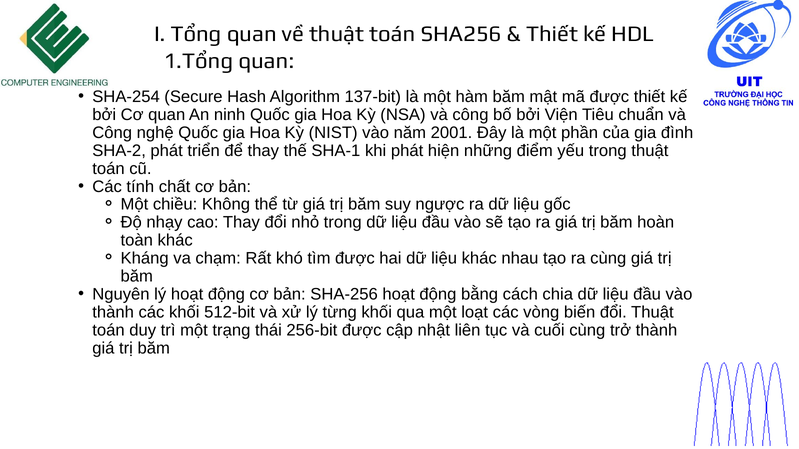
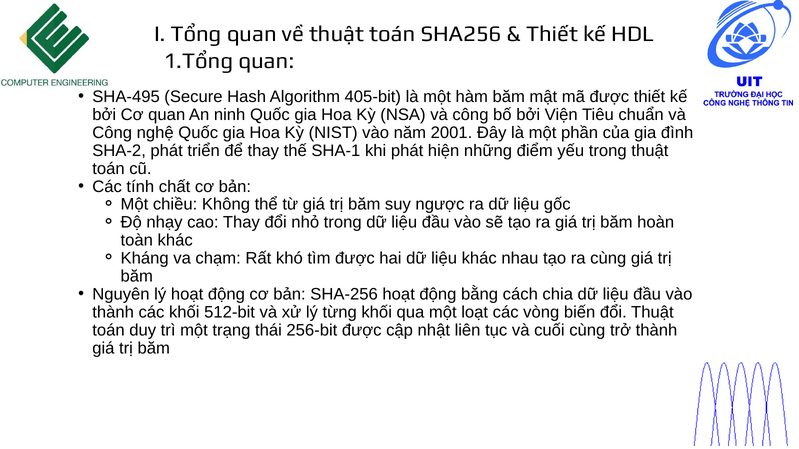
SHA-254: SHA-254 -> SHA-495 (126, 97)
137-bit: 137-bit -> 405-bit (373, 97)
